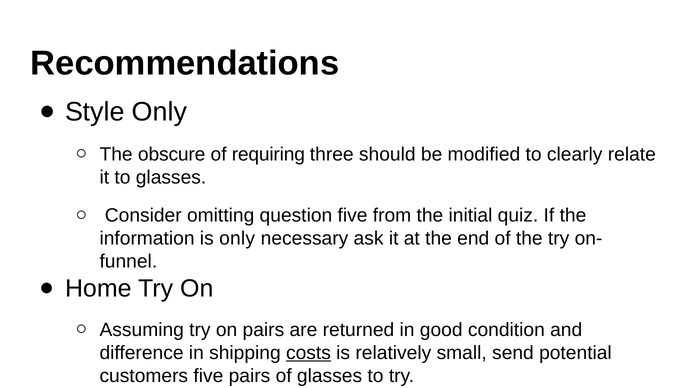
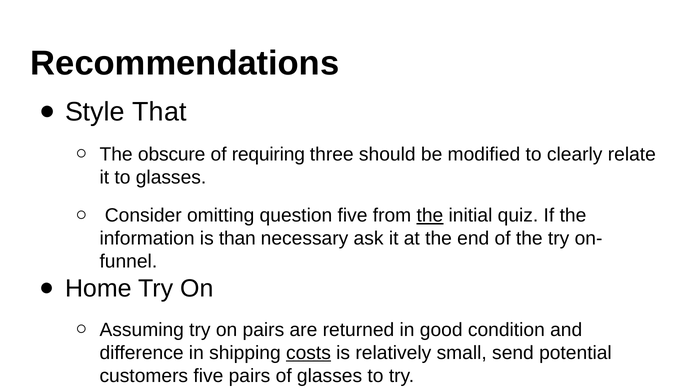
Style Only: Only -> That (159, 112)
the underline: none -> present (430, 216)
is only: only -> than (237, 239)
